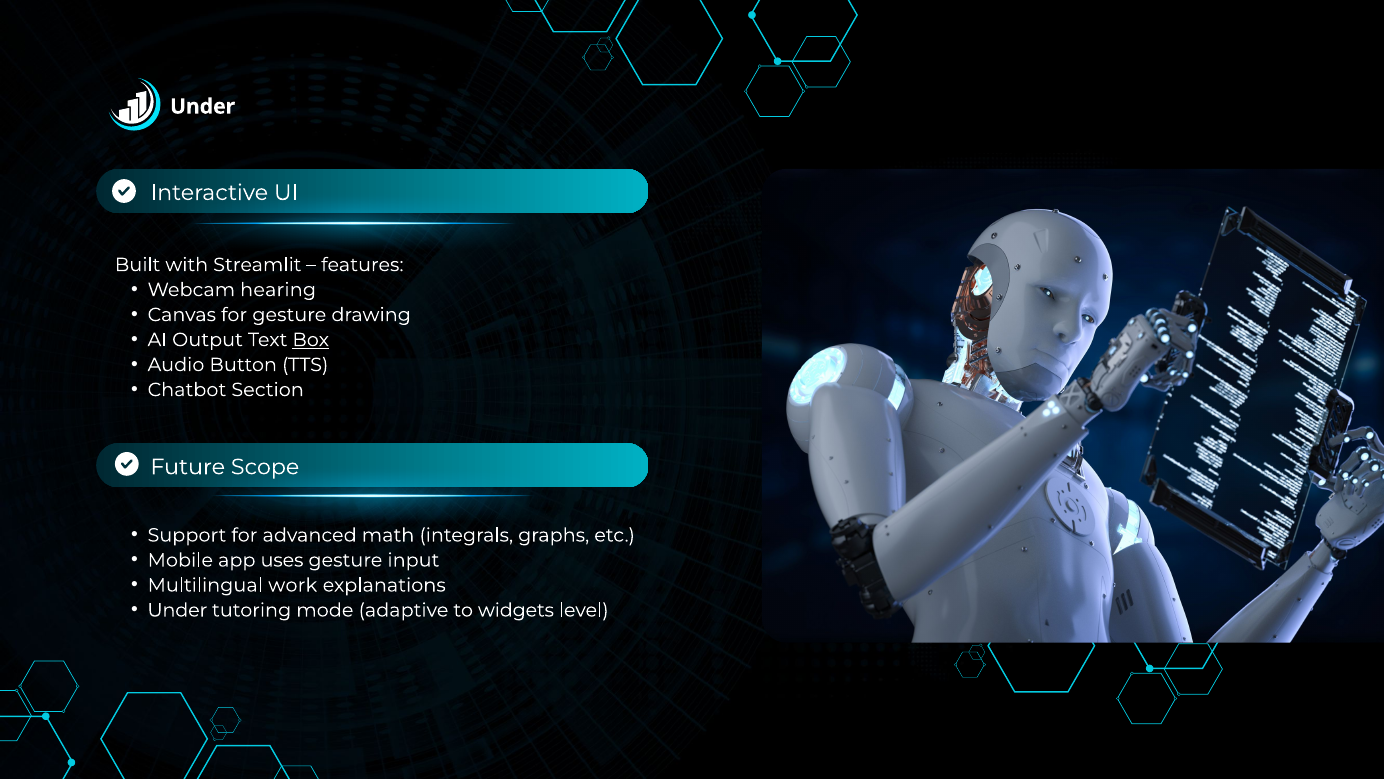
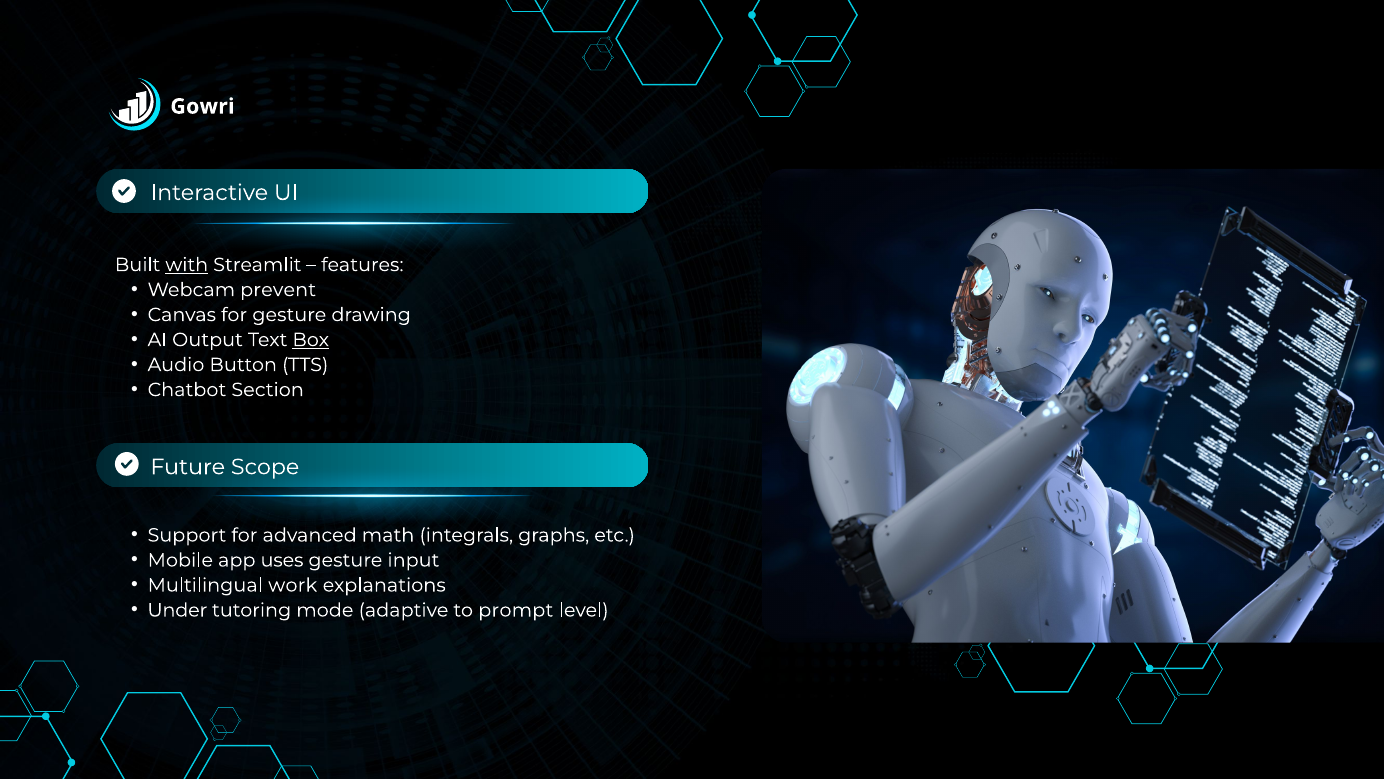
Under: Under -> Gowri (202, 106)
with underline: none -> present (187, 265)
hearing: hearing -> prevent (278, 290)
widgets: widgets -> prompt (516, 610)
